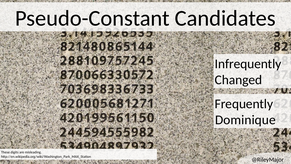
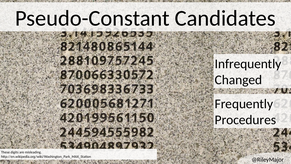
Dominique: Dominique -> Procedures (245, 120)
